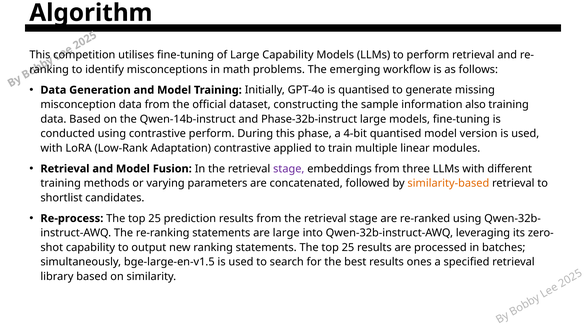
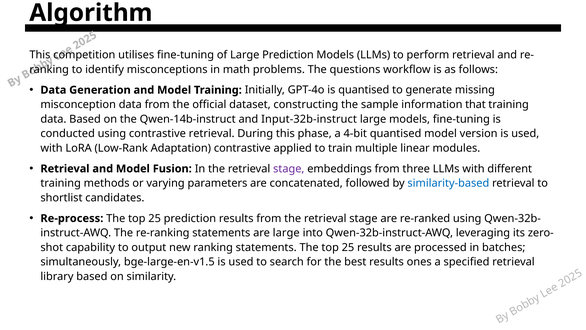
Large Capability: Capability -> Prediction (288, 55)
emerging: emerging -> questions (355, 69)
also: also -> that (475, 104)
Phase-32b-instruct: Phase-32b-instruct -> Input-32b-instruct (309, 119)
contrastive perform: perform -> retrieval (212, 133)
similarity-based colour: orange -> blue (448, 183)
